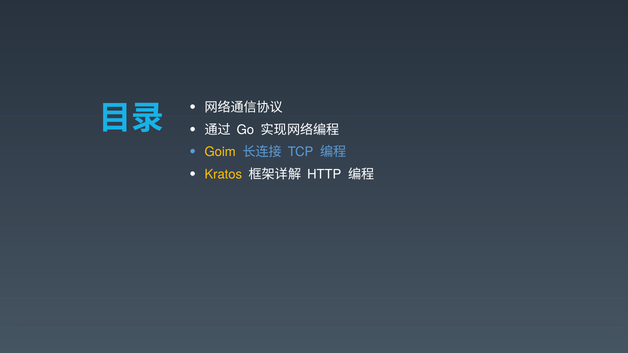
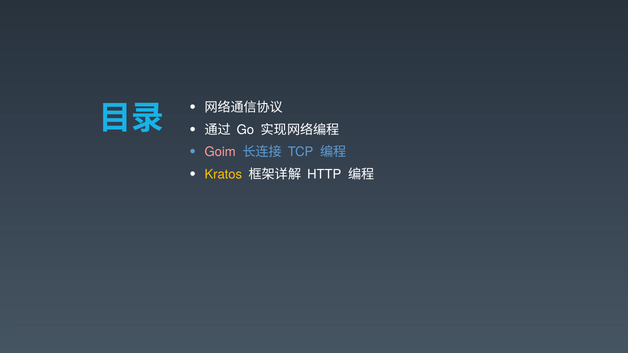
Goim colour: yellow -> pink (220, 152)
